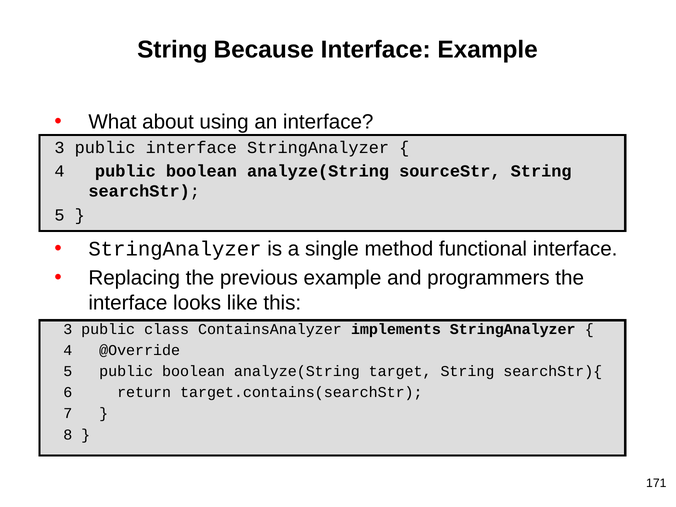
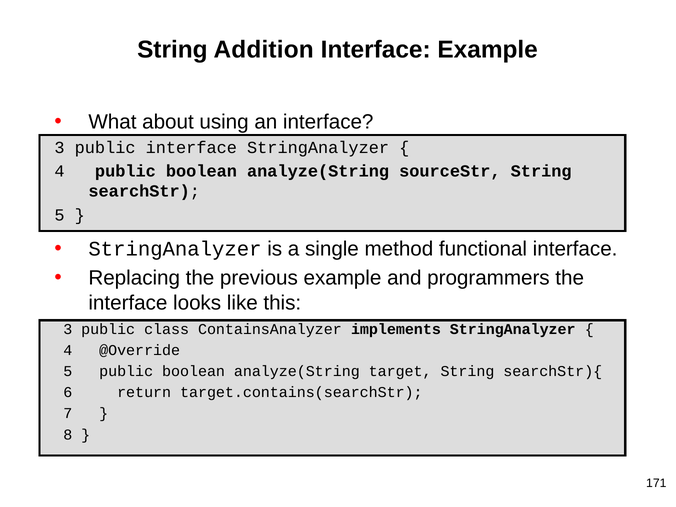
Because: Because -> Addition (264, 50)
